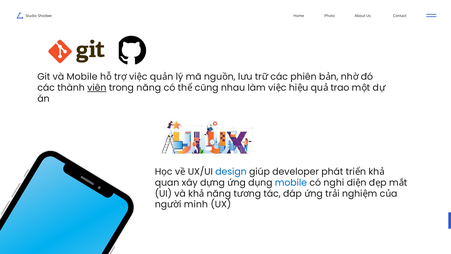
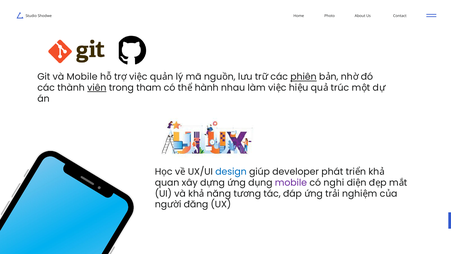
phiên underline: none -> present (303, 77)
trong năng: năng -> tham (149, 88)
cũng: cũng -> hành (207, 88)
trao: trao -> trúc (340, 88)
mobile colour: blue -> purple (291, 183)
minh: minh -> đăng (196, 204)
